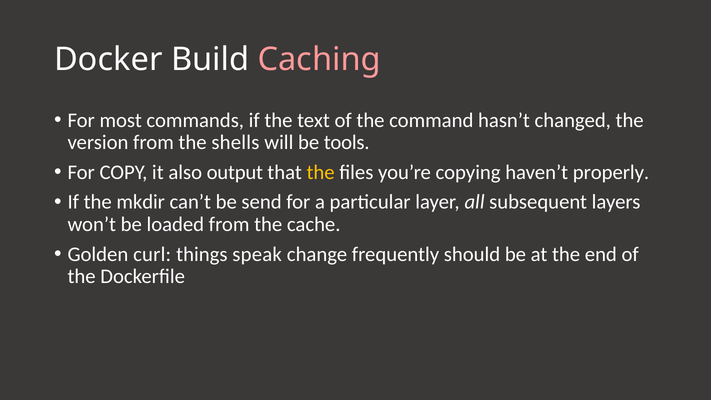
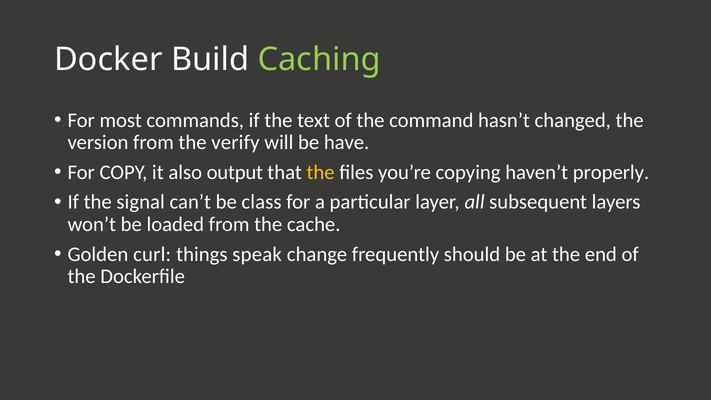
Caching colour: pink -> light green (319, 60)
shells: shells -> verify (235, 143)
tools: tools -> have (347, 143)
mkdir: mkdir -> signal (141, 202)
send: send -> class (262, 202)
